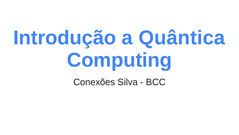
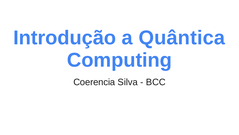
Conexões: Conexões -> Coerencia (94, 82)
